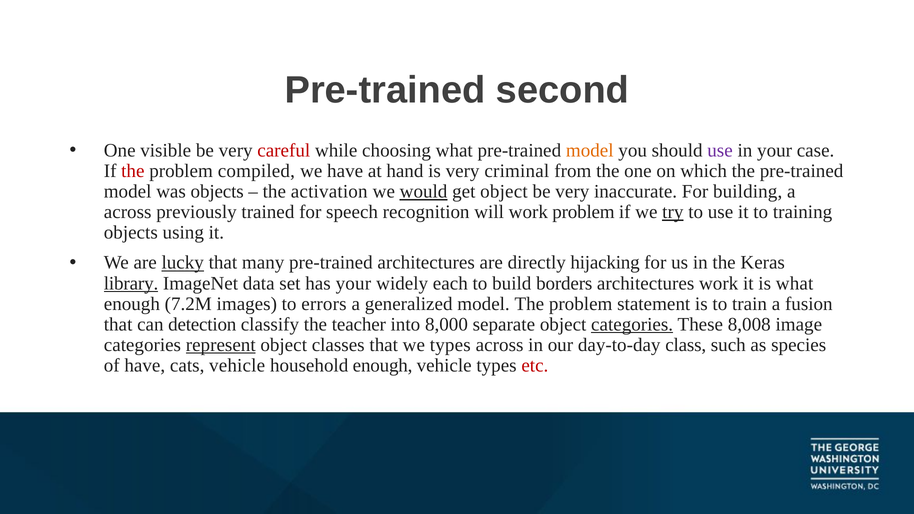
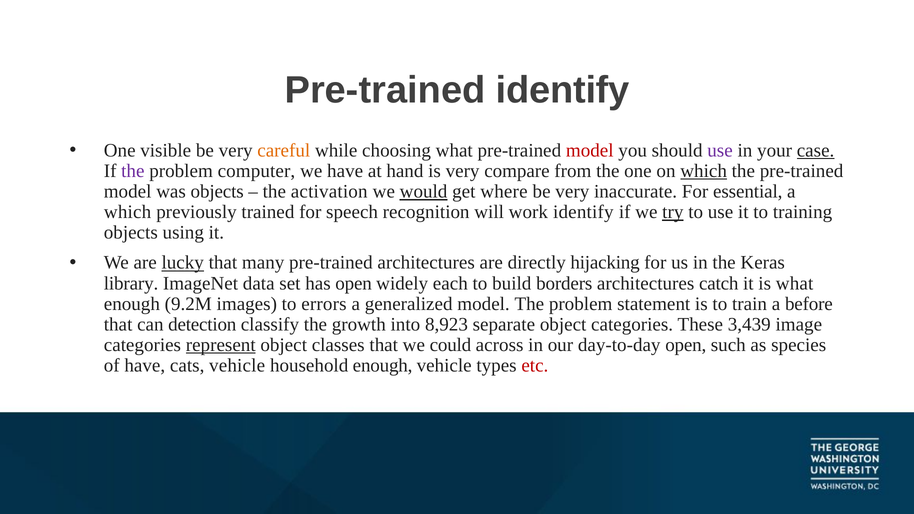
Pre-trained second: second -> identify (563, 90)
careful colour: red -> orange (284, 150)
model colour: orange -> red (590, 150)
case underline: none -> present (816, 150)
the colour: red -> purple (133, 171)
compiled: compiled -> computer (256, 171)
criminal: criminal -> compare (517, 171)
which underline: none -> present (704, 171)
get object: object -> where (504, 192)
building: building -> essential (748, 192)
across: across -> which (128, 212)
work problem: problem -> identify (583, 212)
library underline: present -> none (131, 283)
has your: your -> open (354, 283)
architectures work: work -> catch (719, 283)
7.2M: 7.2M -> 9.2M (188, 304)
fusion: fusion -> before (809, 304)
teacher: teacher -> growth (359, 324)
8,000: 8,000 -> 8,923 (446, 324)
categories underline: present -> none (632, 324)
8,008: 8,008 -> 3,439 (749, 324)
we types: types -> could (450, 345)
day-to-day class: class -> open (686, 345)
